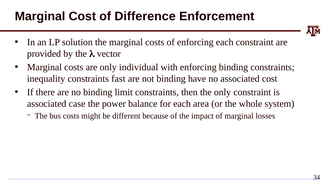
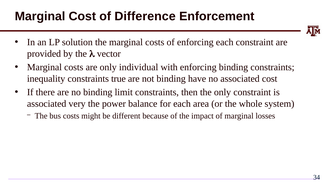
fast: fast -> true (118, 78)
case: case -> very (77, 103)
